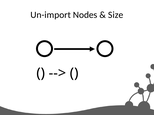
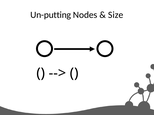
Un-import: Un-import -> Un-putting (51, 15)
